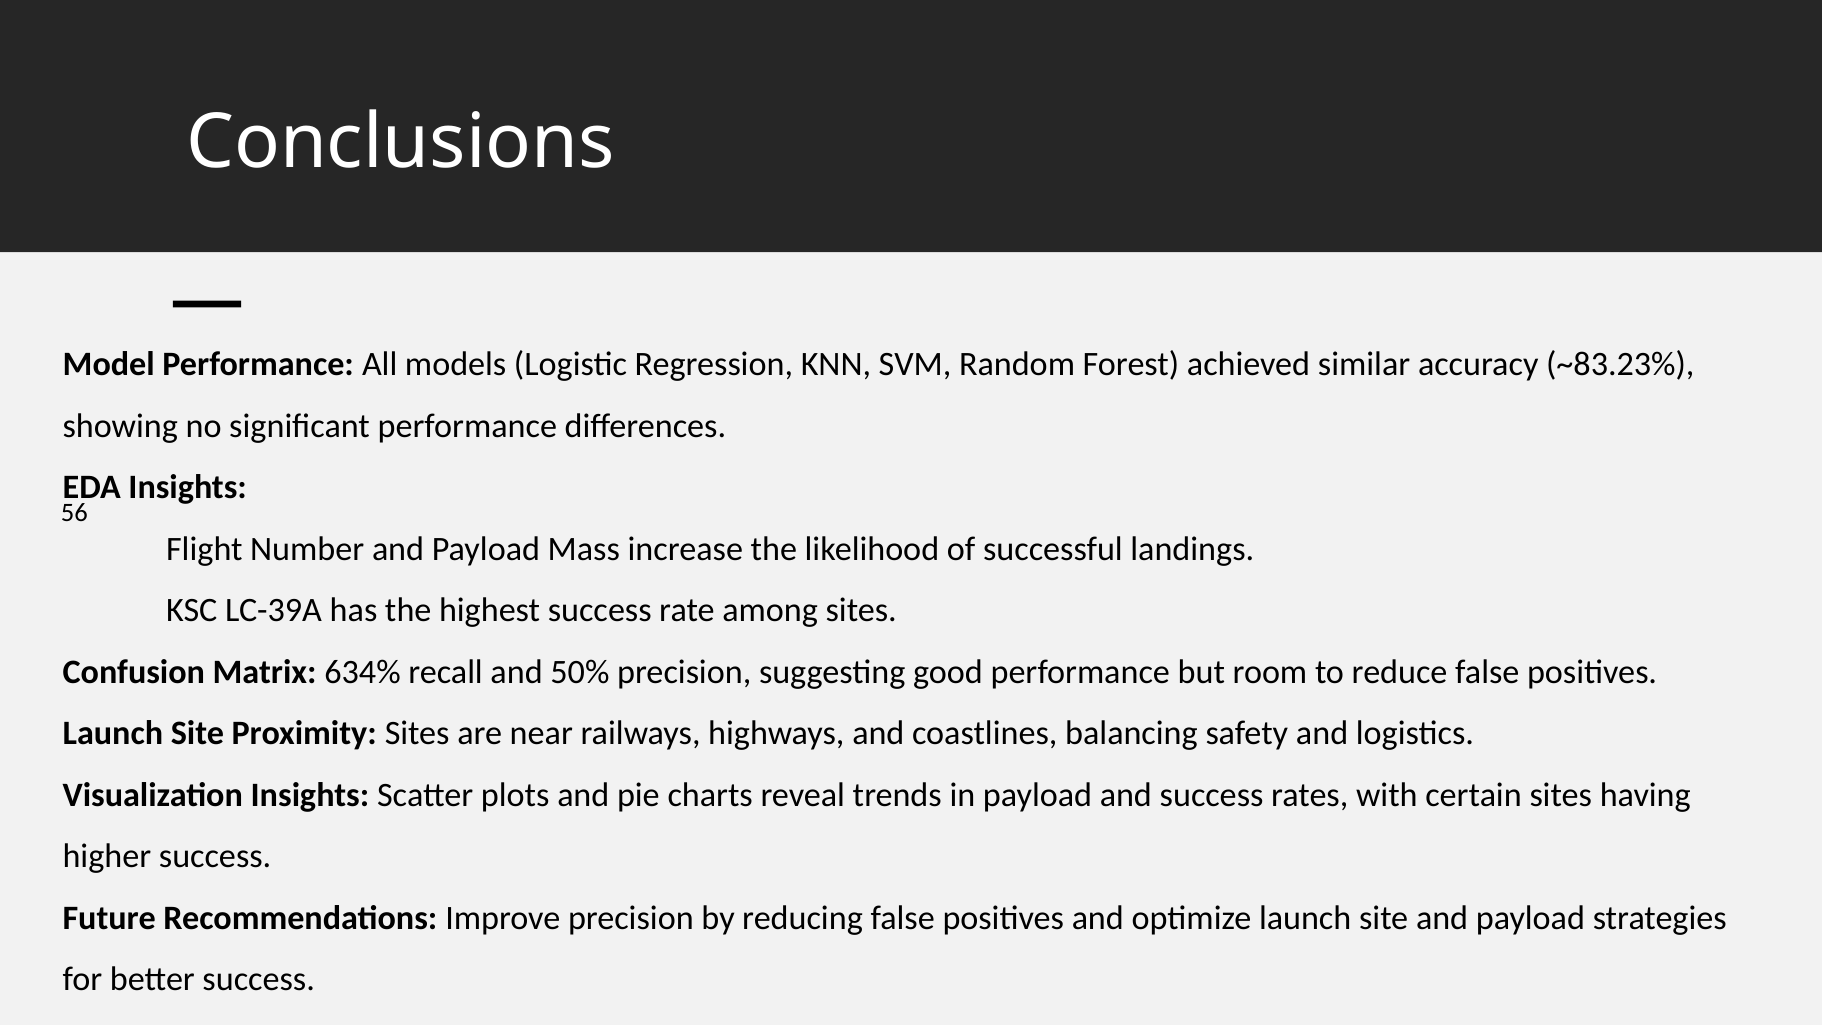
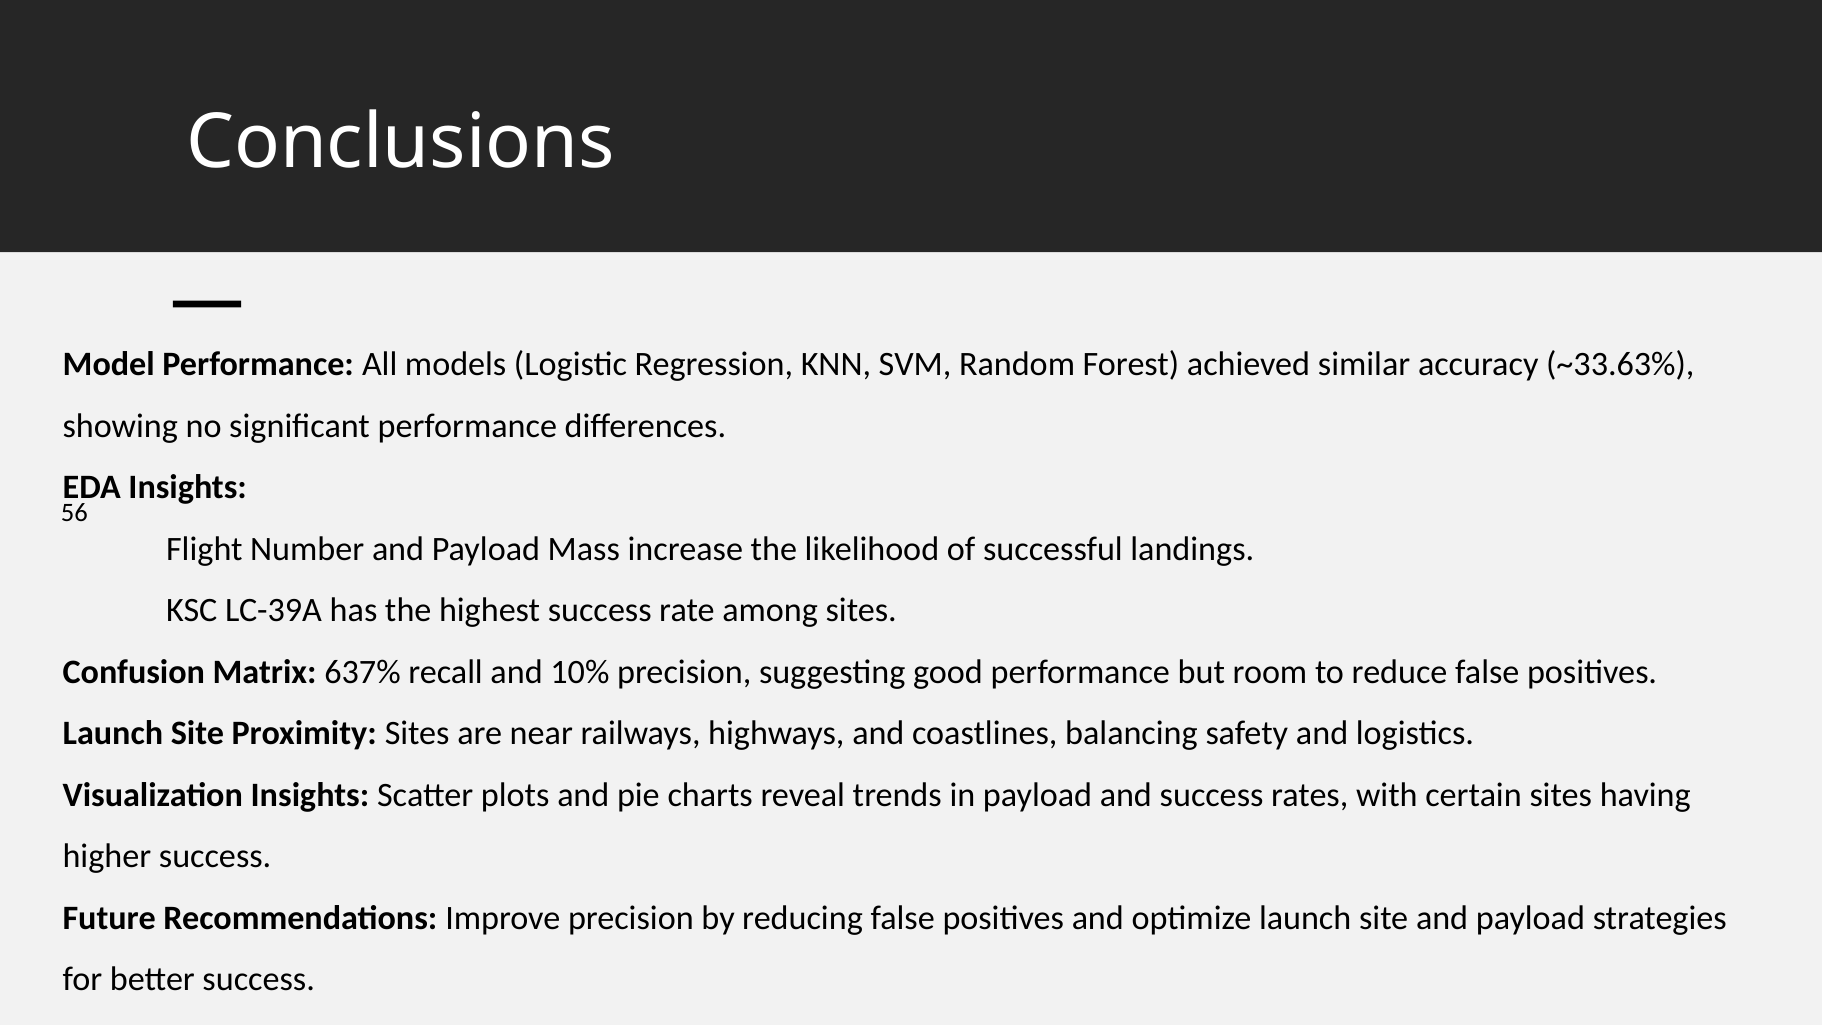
~83.23%: ~83.23% -> ~33.63% (1620, 364)
634%: 634% -> 637% (363, 672)
50%: 50% -> 10% (580, 672)
